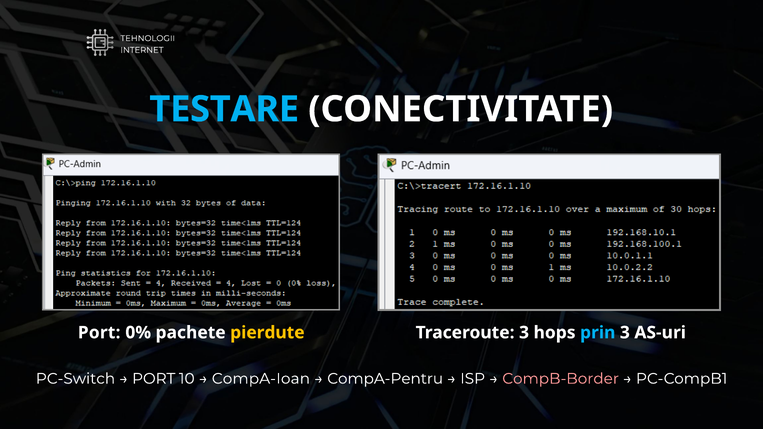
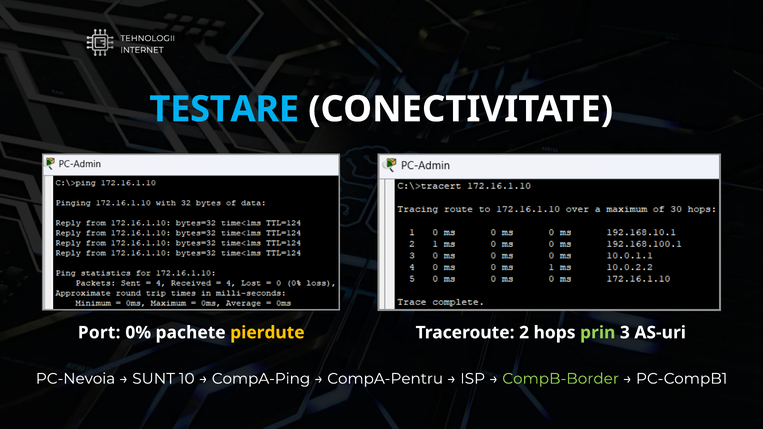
Traceroute 3: 3 -> 2 (524, 333)
prin colour: light blue -> light green (598, 333)
PC-Switch: PC-Switch -> PC-Nevoia (76, 379)
PORT: PORT -> SUNT (154, 379)
CompA-Ioan: CompA-Ioan -> CompA-Ping (261, 379)
CompB-Border colour: pink -> light green (561, 379)
